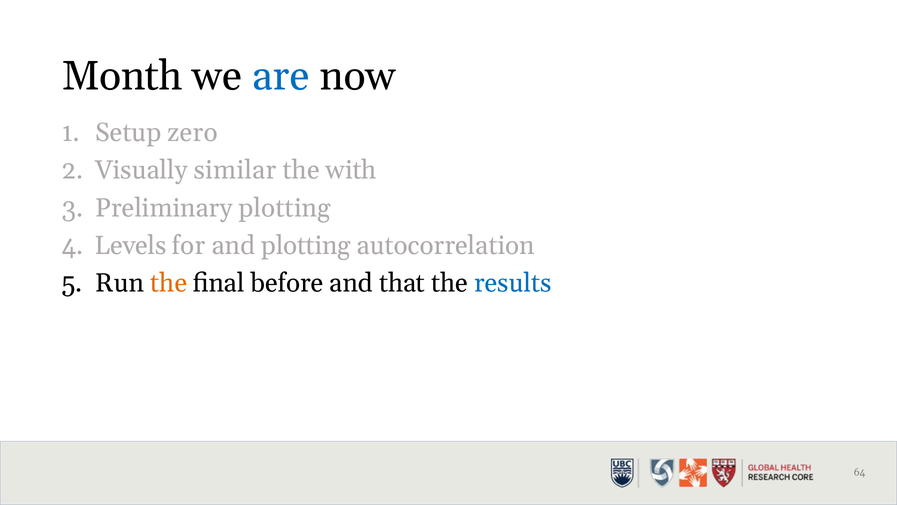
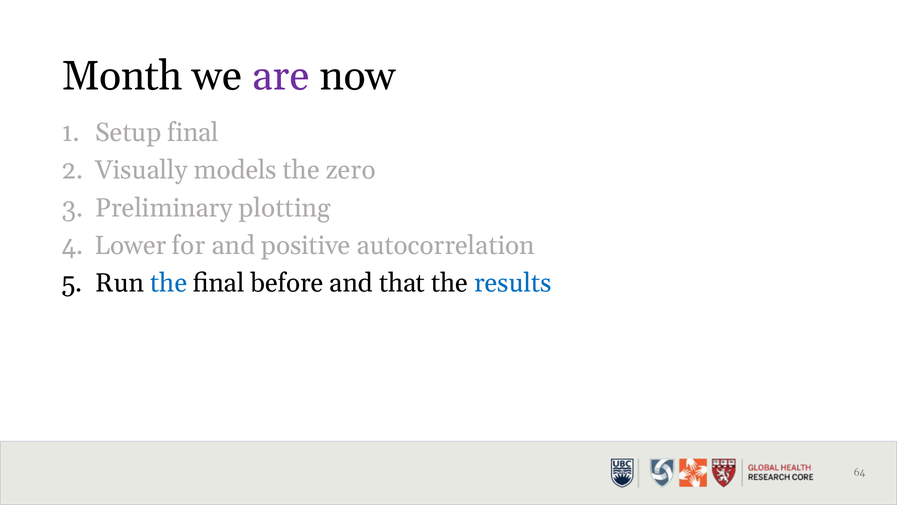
are colour: blue -> purple (281, 76)
Setup zero: zero -> final (193, 132)
similar: similar -> models (235, 170)
with: with -> zero (351, 170)
Levels: Levels -> Lower (131, 245)
and plotting: plotting -> positive (306, 245)
the colour: orange -> blue (169, 283)
